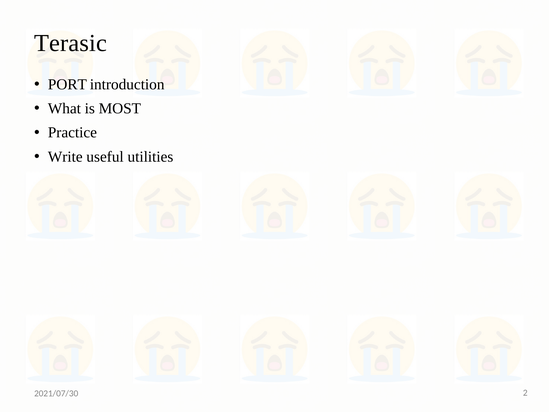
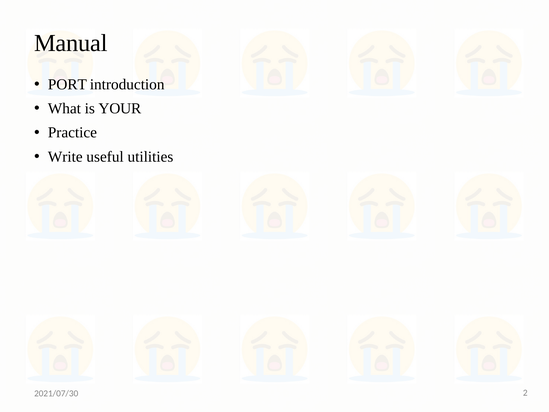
Terasic: Terasic -> Manual (71, 43)
MOST: MOST -> YOUR (120, 108)
